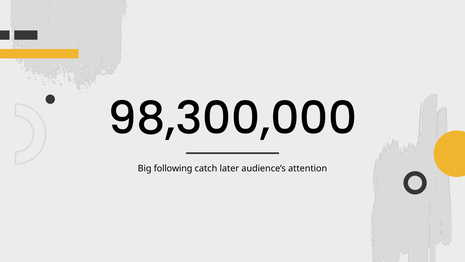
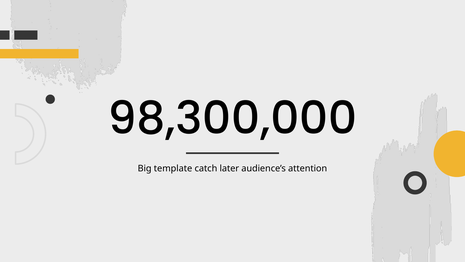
following: following -> template (173, 168)
